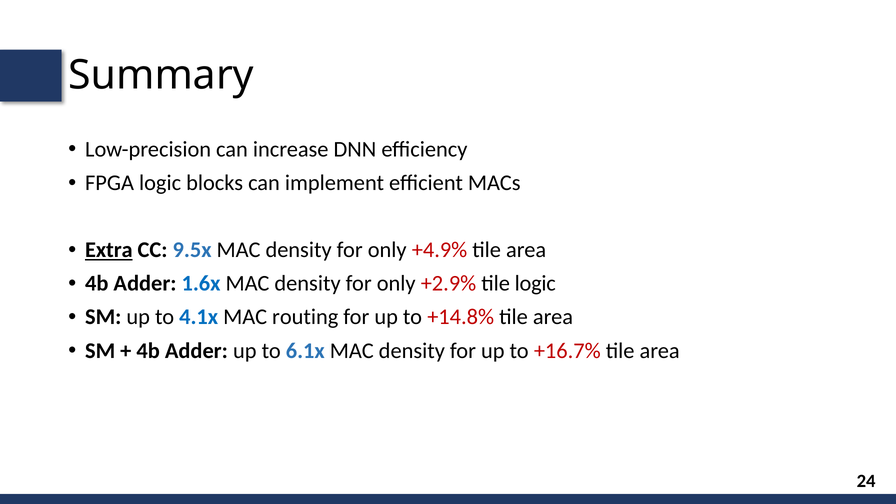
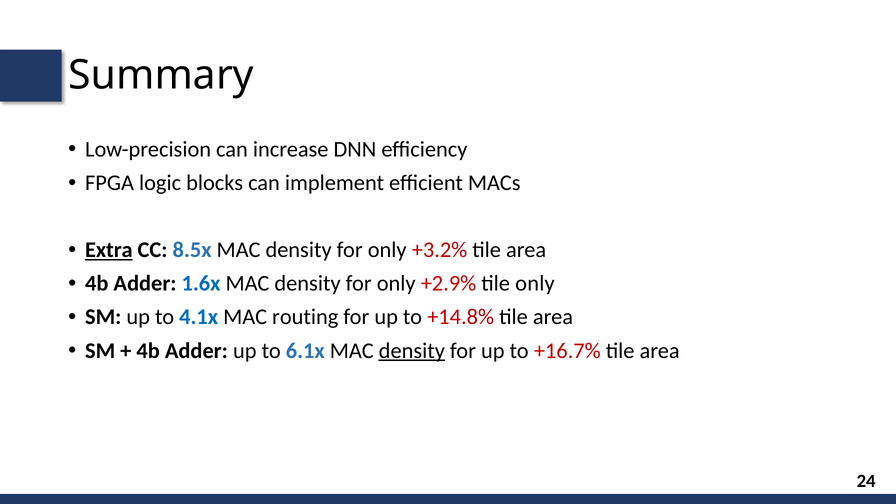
9.5x: 9.5x -> 8.5x (192, 250)
+4.9%: +4.9% -> +3.2% (440, 250)
tile logic: logic -> only (535, 284)
density underline: none -> present (412, 351)
